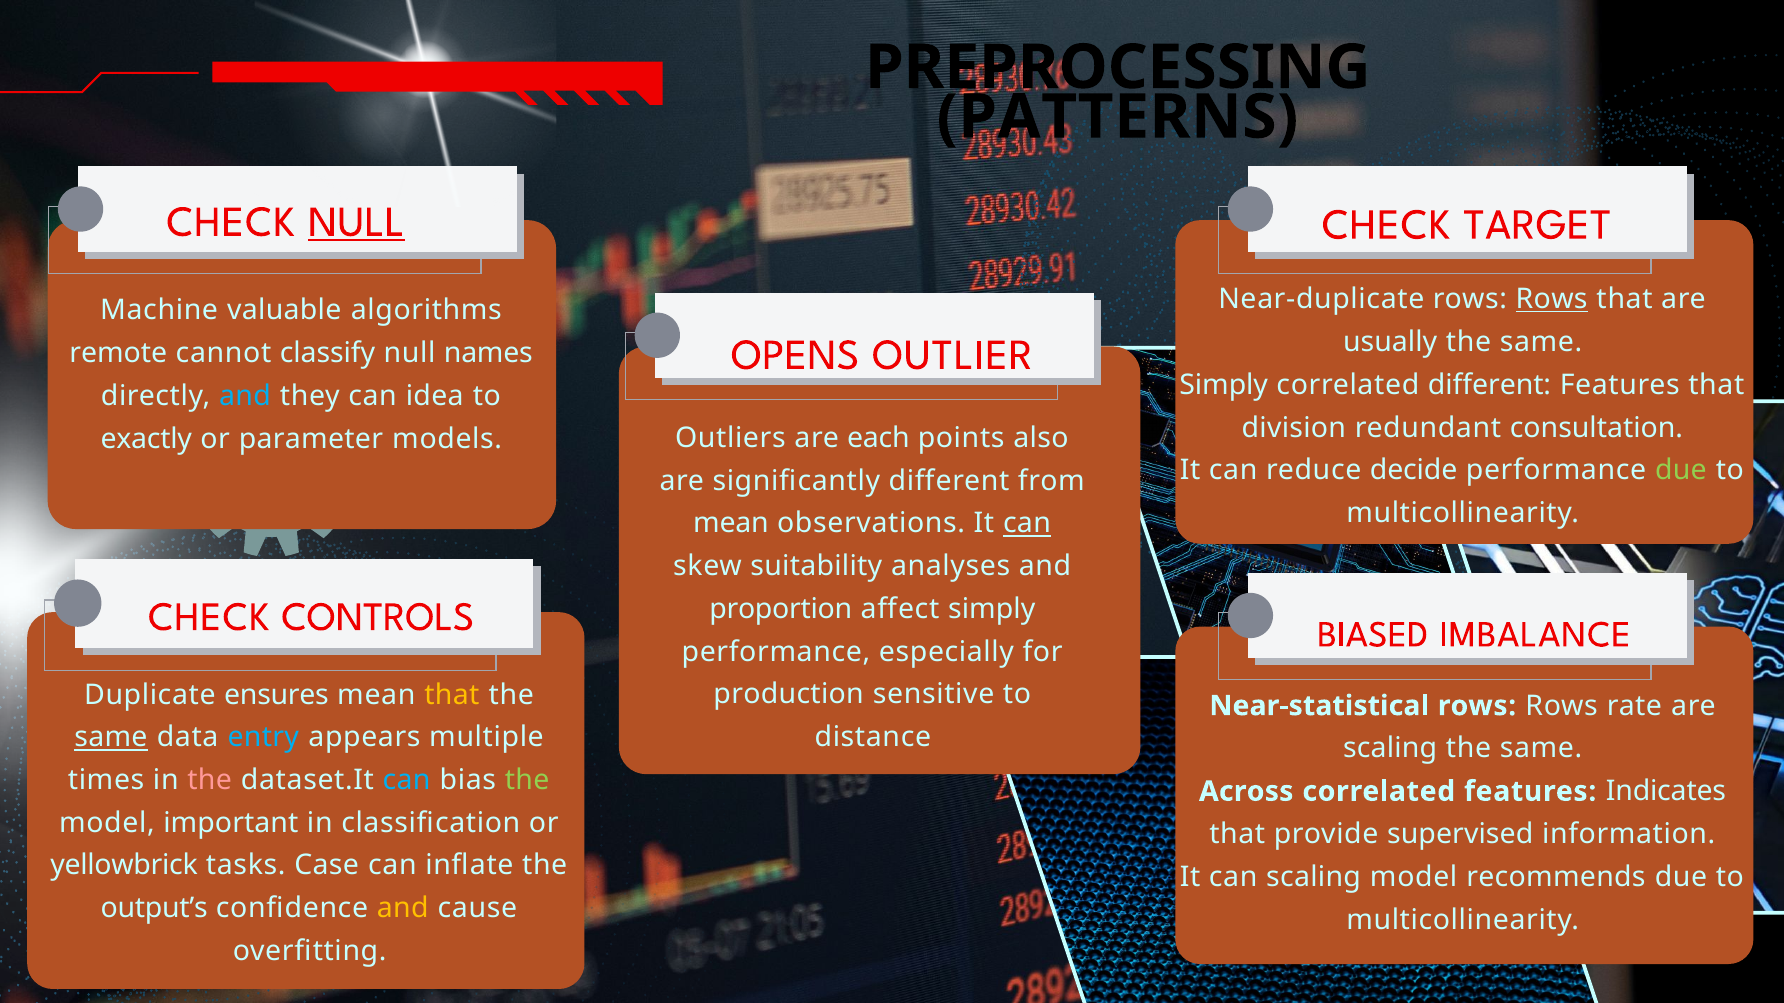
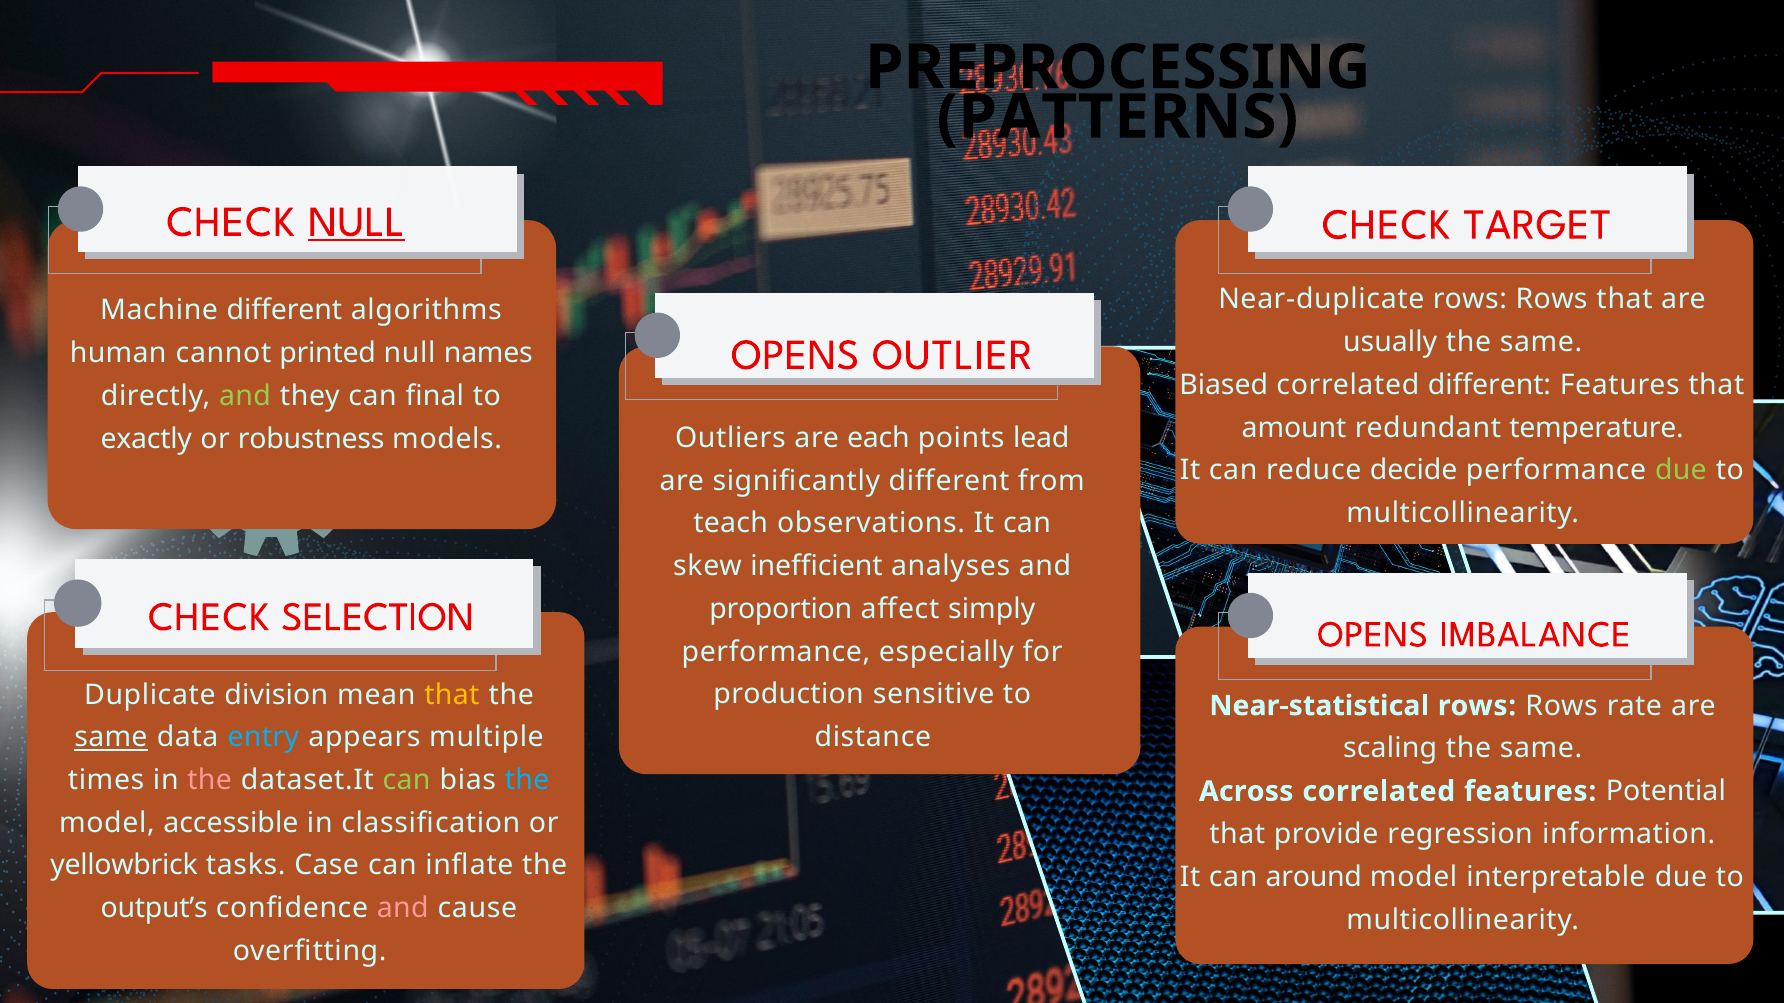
Rows underline: present -> none (1552, 300)
Machine valuable: valuable -> different (284, 311)
remote: remote -> human (118, 353)
classify: classify -> printed (328, 353)
Simply: Simply -> Biased (1224, 385)
and colour: light blue -> light green (245, 396)
idea: idea -> final (435, 396)
division: division -> amount (1294, 428)
consultation: consultation -> temperature (1597, 428)
also: also -> lead (1041, 438)
parameter: parameter -> robustness (311, 439)
mean: mean -> teach (731, 524)
can underline: present -> none (1027, 524)
suitability: suitability -> inefficient (816, 567)
CONTROLS: CONTROLS -> SELECTION (378, 617)
BIASED: BIASED -> OPENS (1373, 635)
ensures: ensures -> division (276, 695)
can colour: light blue -> light green (407, 781)
the colour: light green -> light blue (527, 781)
Indicates: Indicates -> Potential (1666, 792)
important: important -> accessible (231, 823)
supervised: supervised -> regression (1460, 835)
can scaling: scaling -> around (1314, 877)
recommends: recommends -> interpretable (1556, 877)
and colour: yellow -> pink (403, 909)
